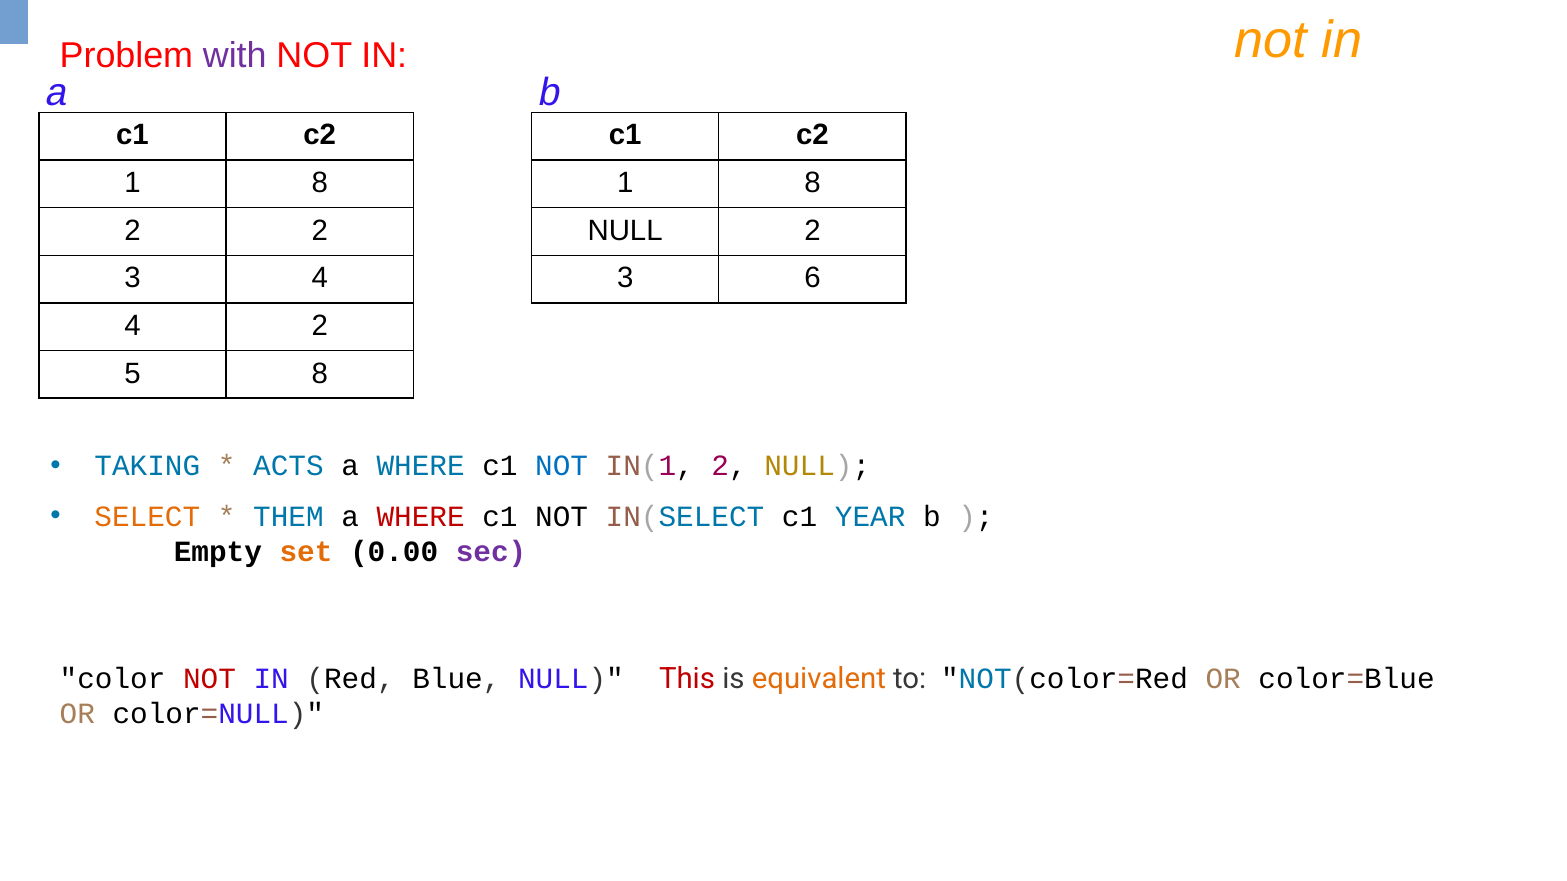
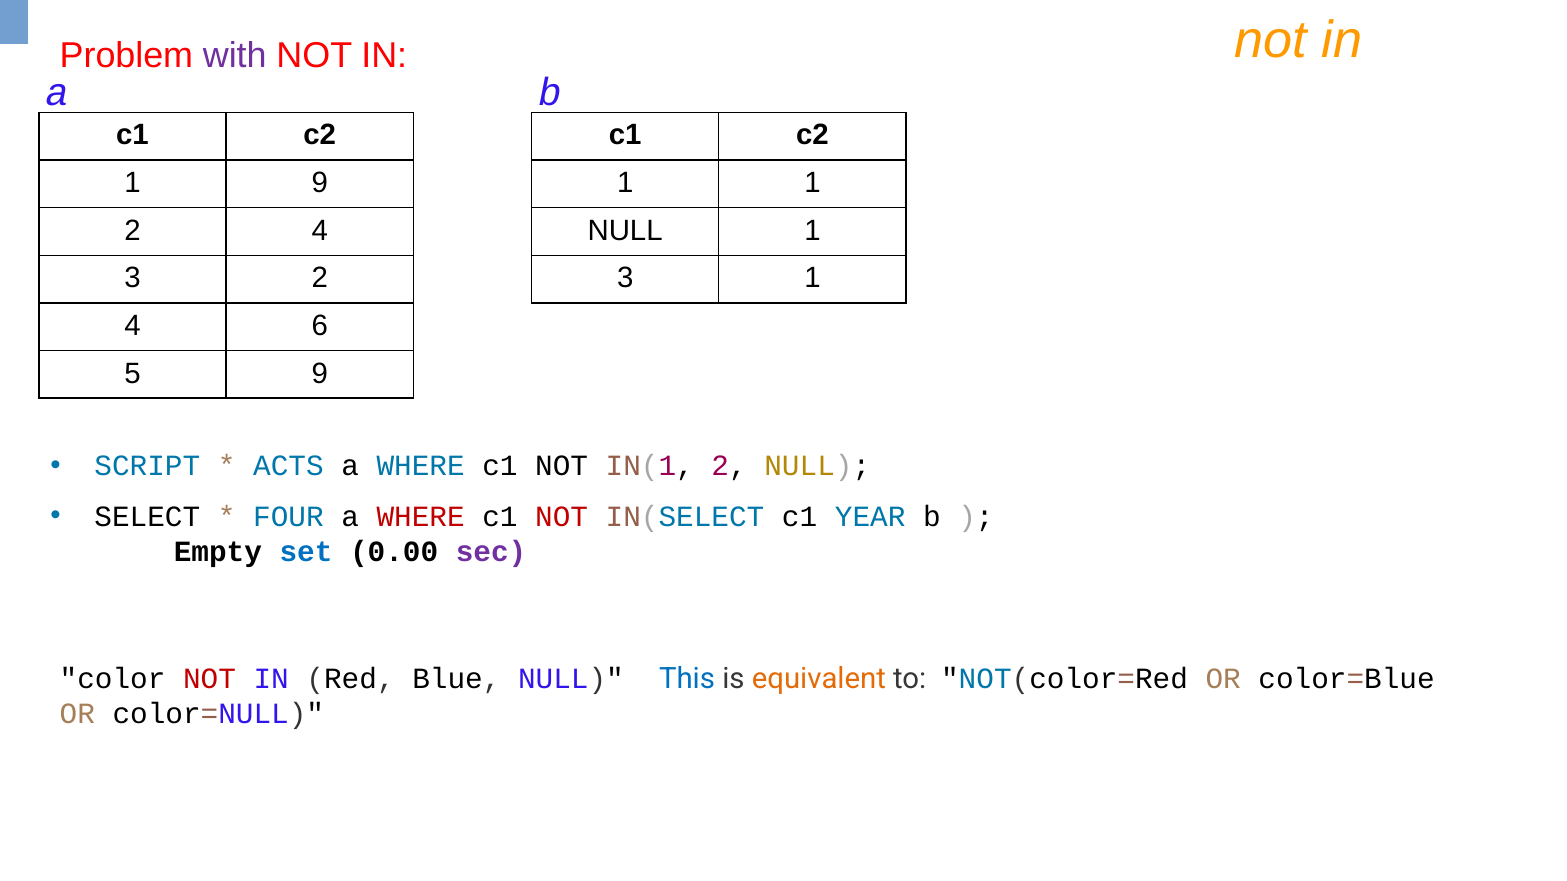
8: 8 -> 9 (320, 183)
8: 8 -> 1 (812, 183)
2: 2 -> 4 (320, 231)
NULL 2: 2 -> 1 (812, 231)
3 4: 4 -> 2 (320, 278)
3 6: 6 -> 1 (812, 278)
4 2: 2 -> 6 (320, 326)
5 8: 8 -> 9 (320, 374)
TAKING: TAKING -> SCRIPT (147, 466)
NOT colour: blue -> black (562, 466)
SELECT colour: orange -> black (147, 517)
THEM: THEM -> FOUR (288, 517)
NOT colour: black -> red (562, 517)
set colour: orange -> blue (306, 552)
This colour: red -> blue (687, 679)
